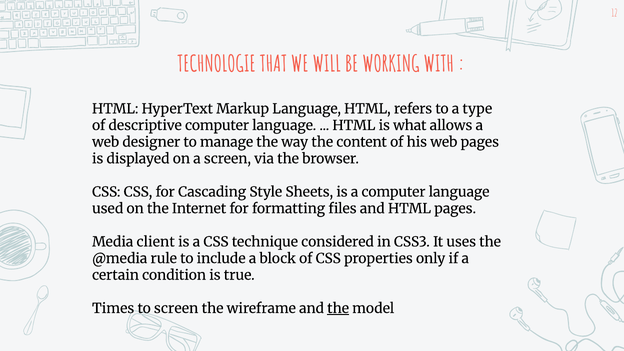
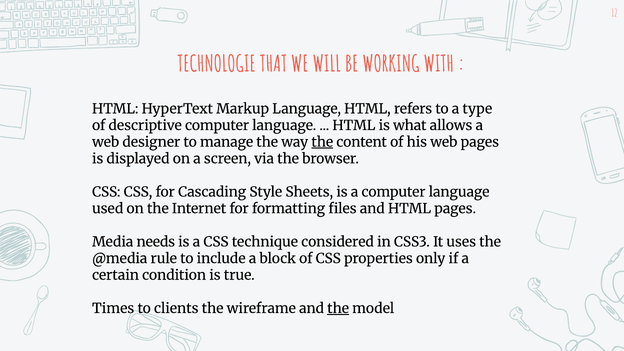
the underline: none -> present (322, 142)
client: client -> needs (156, 242)
to screen: screen -> clients (176, 308)
